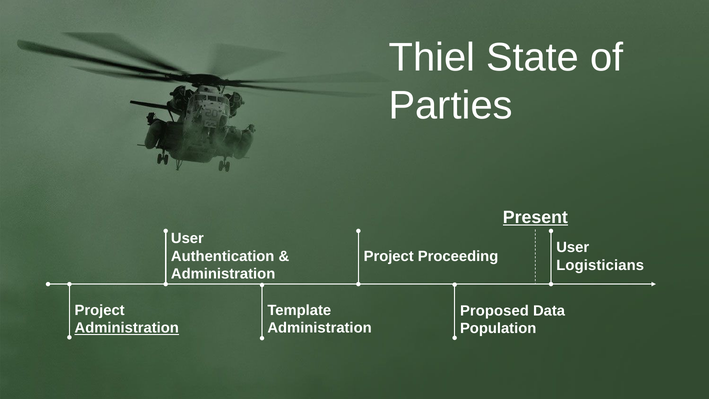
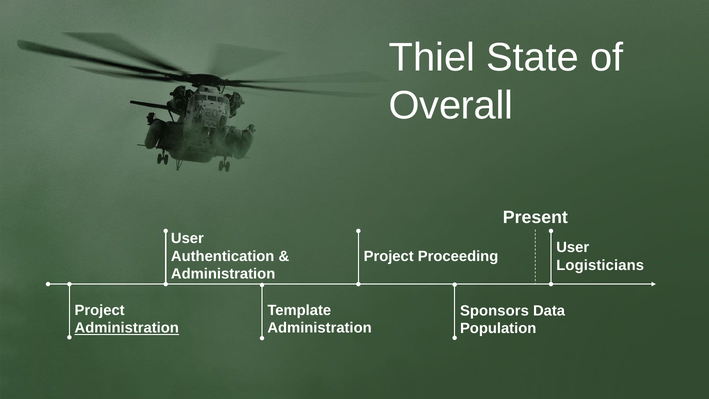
Parties: Parties -> Overall (451, 105)
Present underline: present -> none (535, 217)
Proposed: Proposed -> Sponsors (494, 311)
